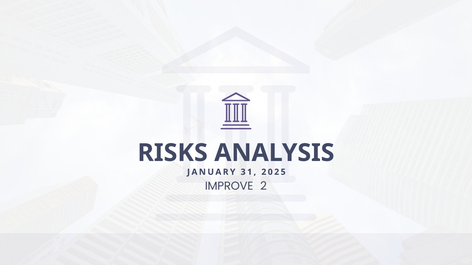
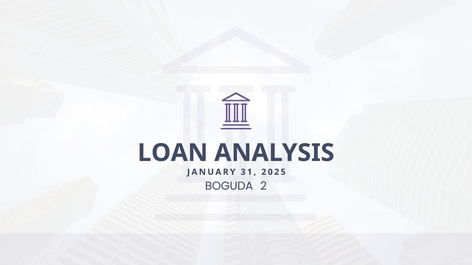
RISKS: RISKS -> LOAN (173, 153)
IMPROVE: IMPROVE -> BOGUDA (229, 186)
